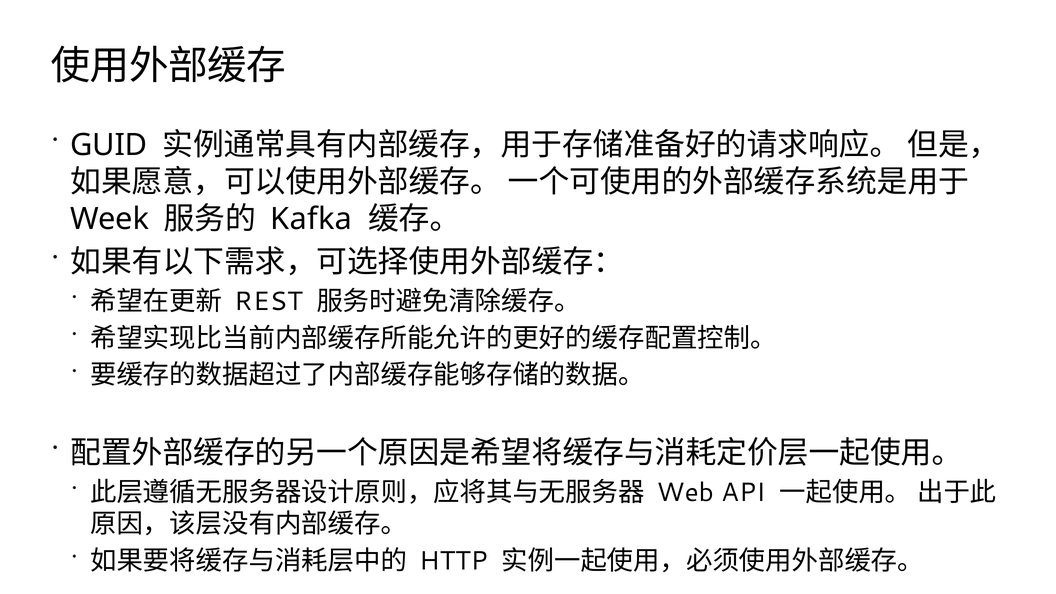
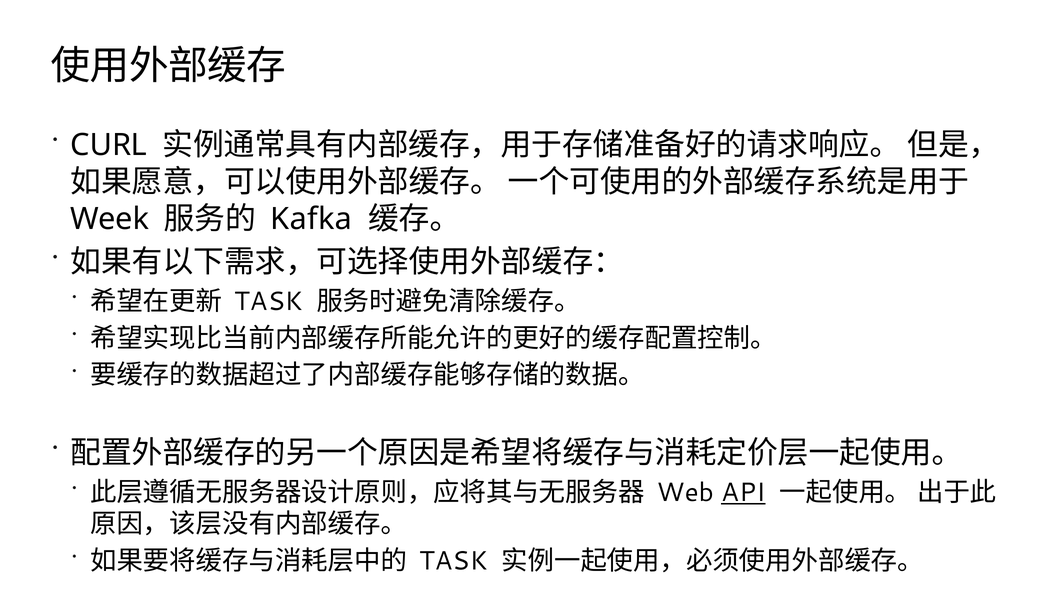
GUID: GUID -> CURL (109, 145)
REST: REST -> TASK (269, 301)
API underline: none -> present (743, 492)
HTTP: HTTP -> TASK (454, 561)
